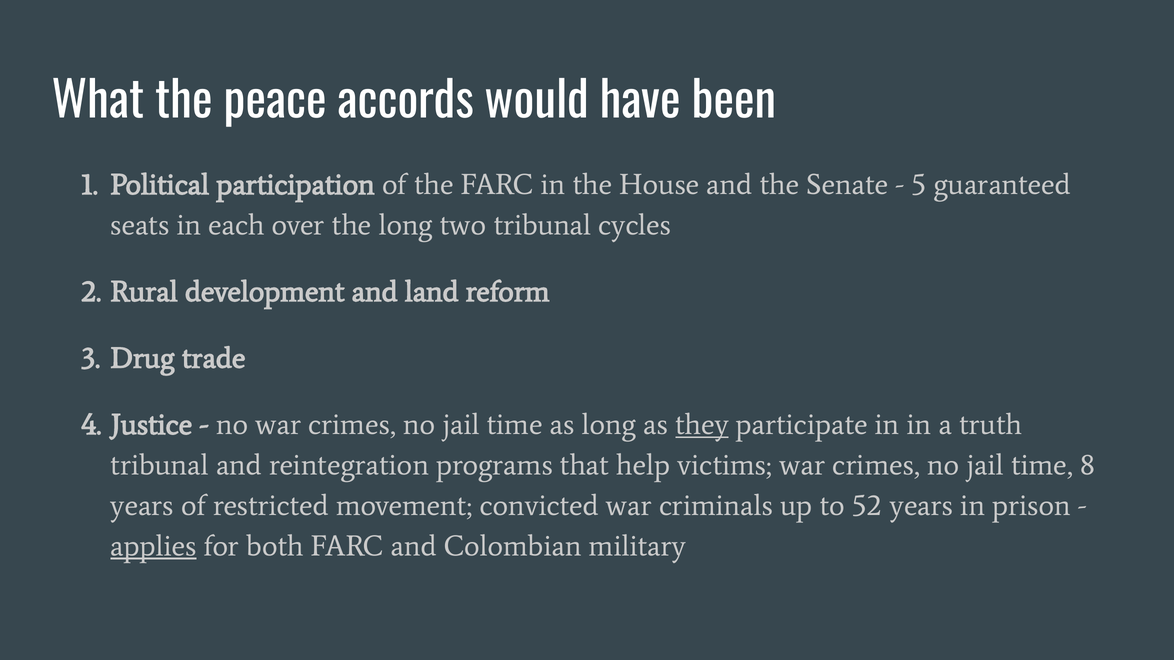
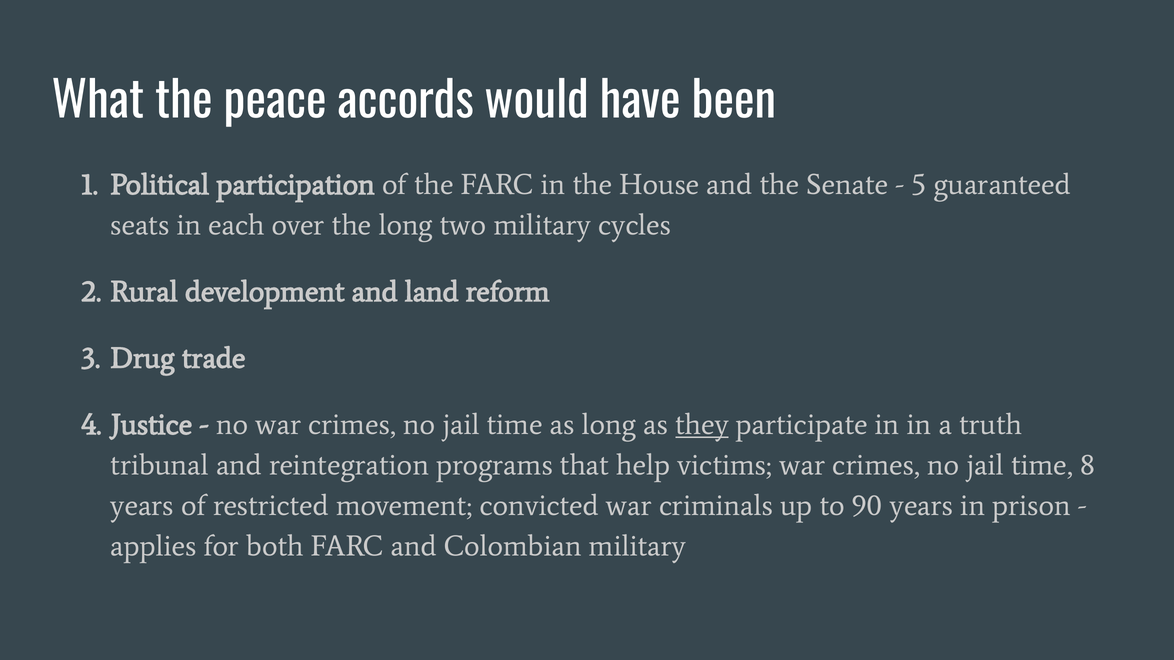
two tribunal: tribunal -> military (542, 225)
52: 52 -> 90 (867, 506)
applies underline: present -> none (154, 546)
